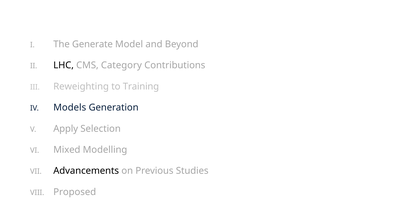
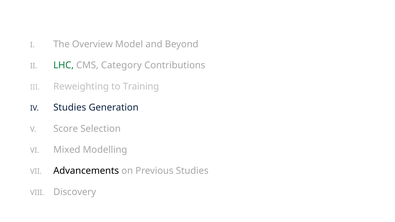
Generate: Generate -> Overview (92, 44)
LHC colour: black -> green (64, 65)
Models: Models -> Studies (70, 108)
Apply: Apply -> Score (66, 129)
Proposed: Proposed -> Discovery (75, 192)
